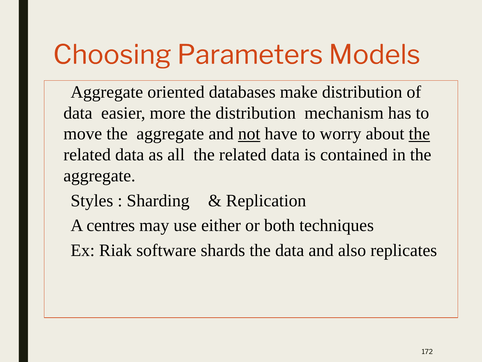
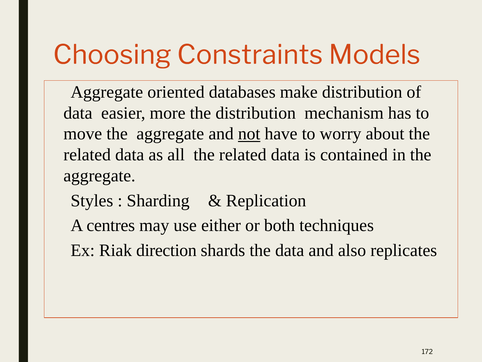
Parameters: Parameters -> Constraints (250, 55)
the underline: present -> none (419, 134)
software: software -> direction (166, 250)
